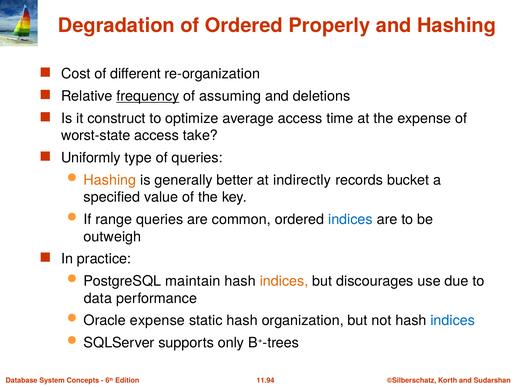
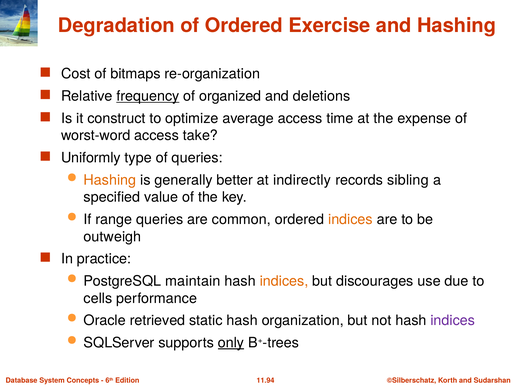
Properly: Properly -> Exercise (329, 25)
different: different -> bitmaps (135, 74)
assuming: assuming -> organized (230, 96)
worst-state: worst-state -> worst-word (96, 136)
bucket: bucket -> sibling (408, 180)
indices colour: blue -> orange (350, 219)
data: data -> cells (98, 298)
Oracle expense: expense -> retrieved (158, 321)
indices colour: blue -> purple (453, 321)
only underline: none -> present (231, 343)
